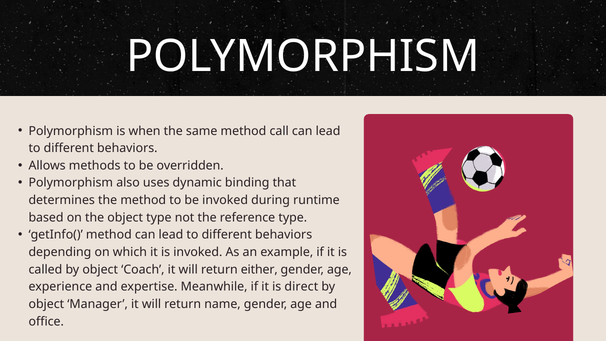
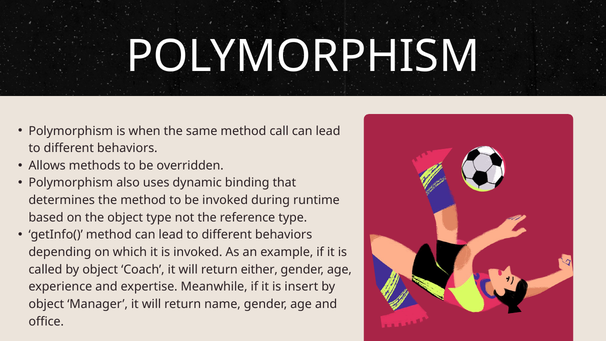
direct: direct -> insert (301, 287)
